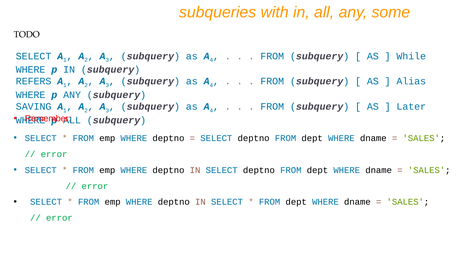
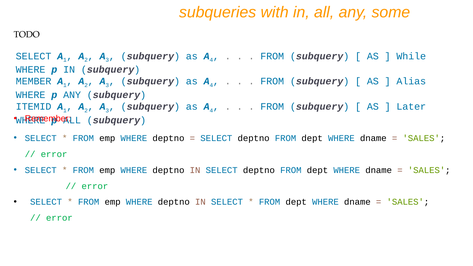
REFERS: REFERS -> MEMBER (34, 81)
SAVING: SAVING -> ITEMID (34, 107)
